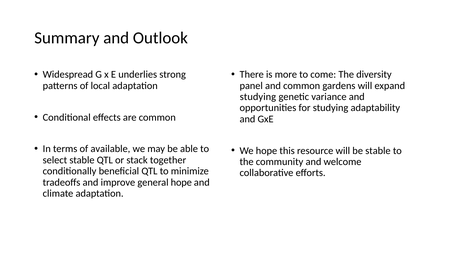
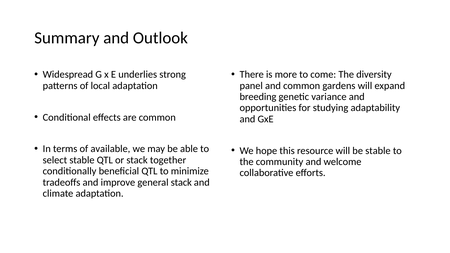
studying: studying -> breeding (258, 97)
general hope: hope -> stack (181, 182)
